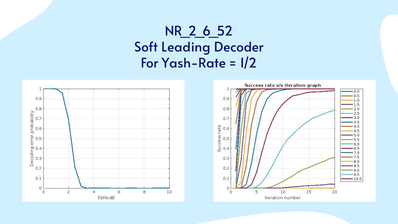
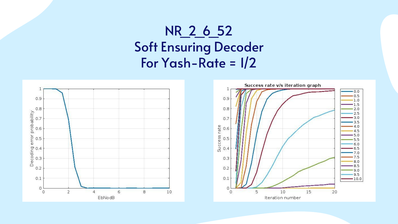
Leading: Leading -> Ensuring (186, 47)
